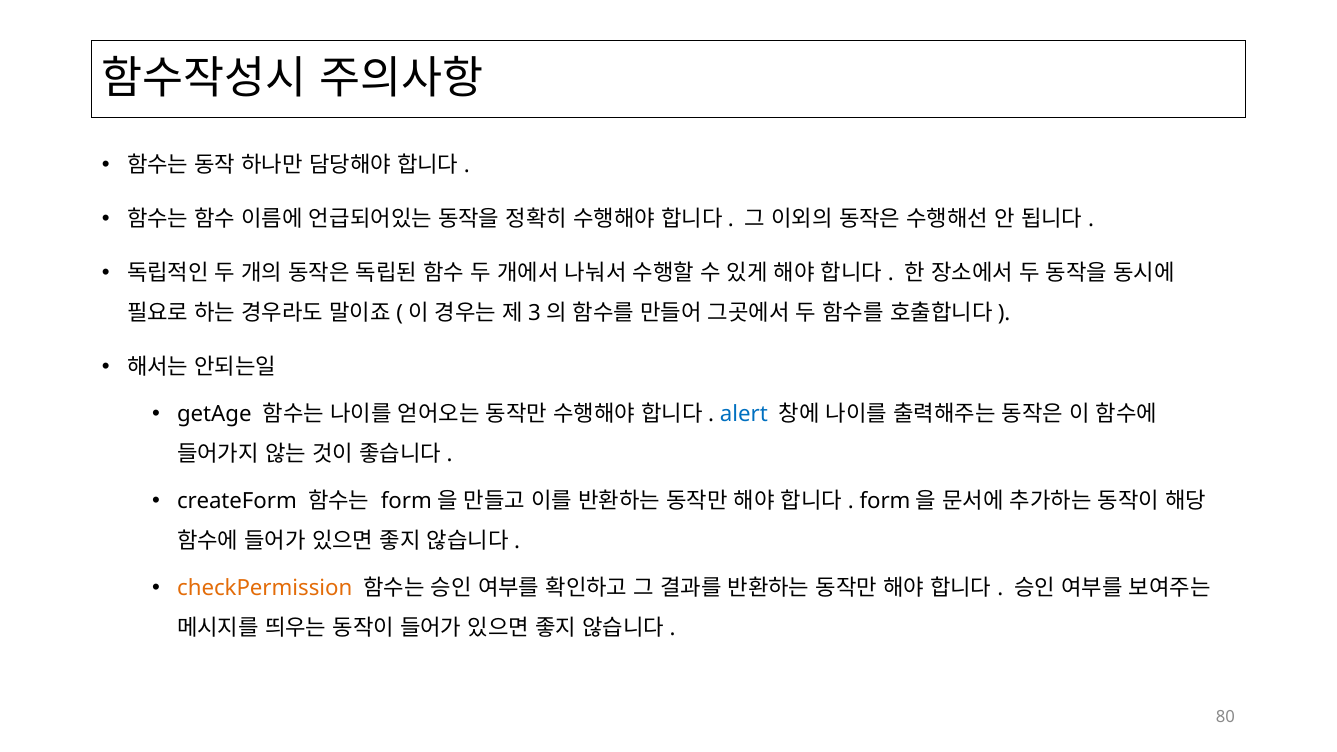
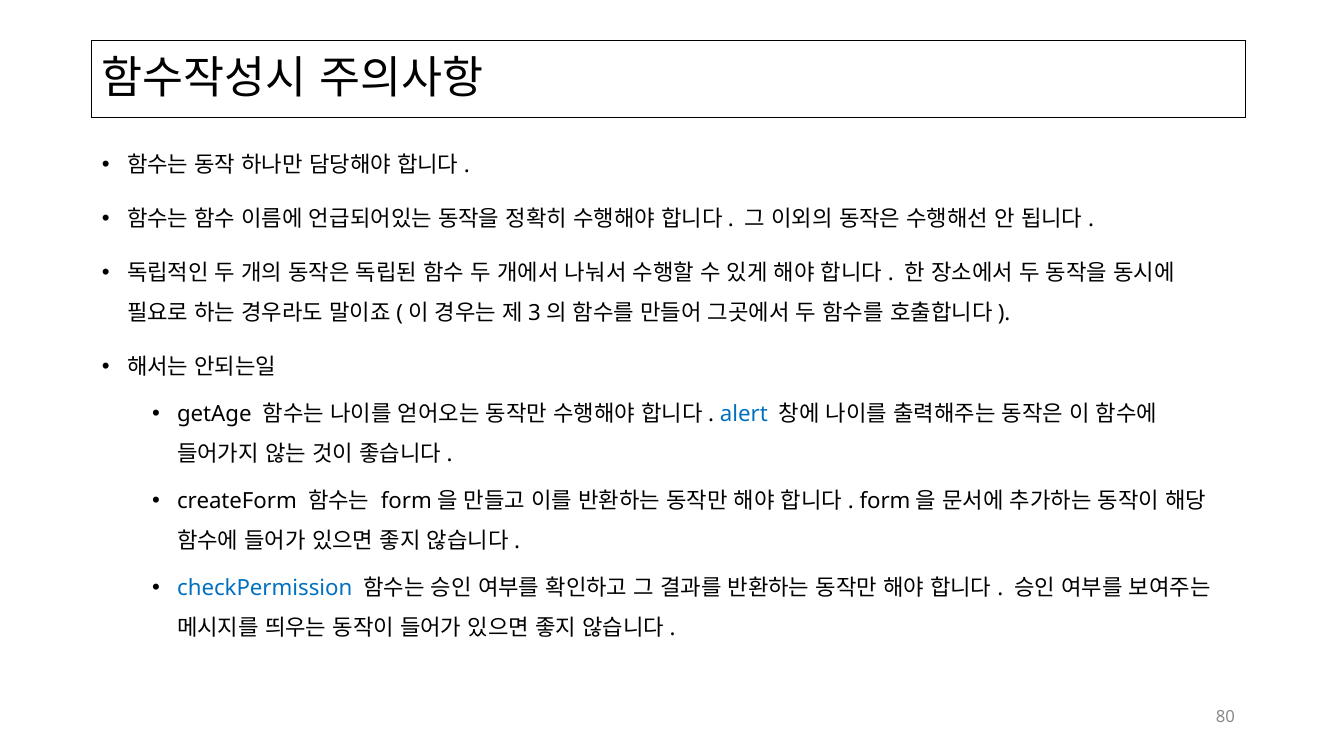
checkPermission colour: orange -> blue (265, 588)
